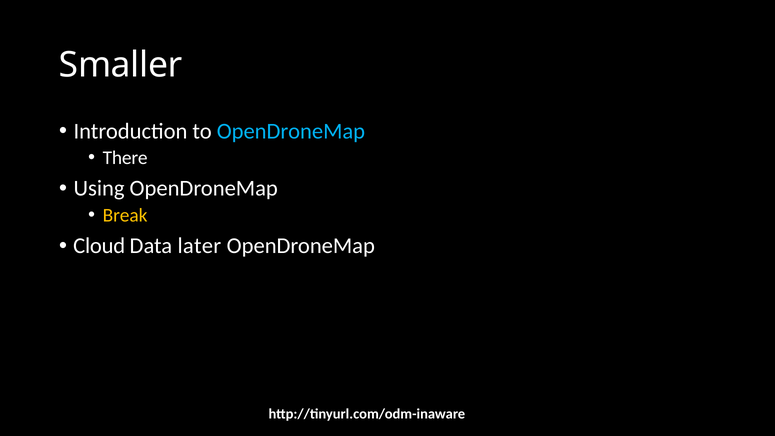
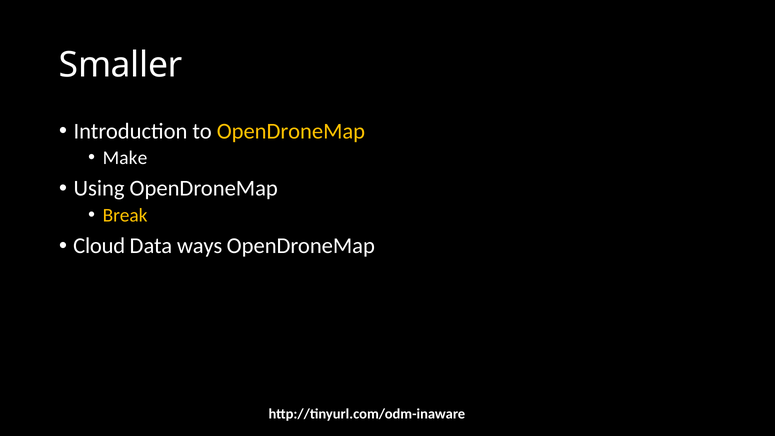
OpenDroneMap colour: light blue -> yellow (291, 131)
There: There -> Make (125, 158)
later: later -> ways (200, 246)
